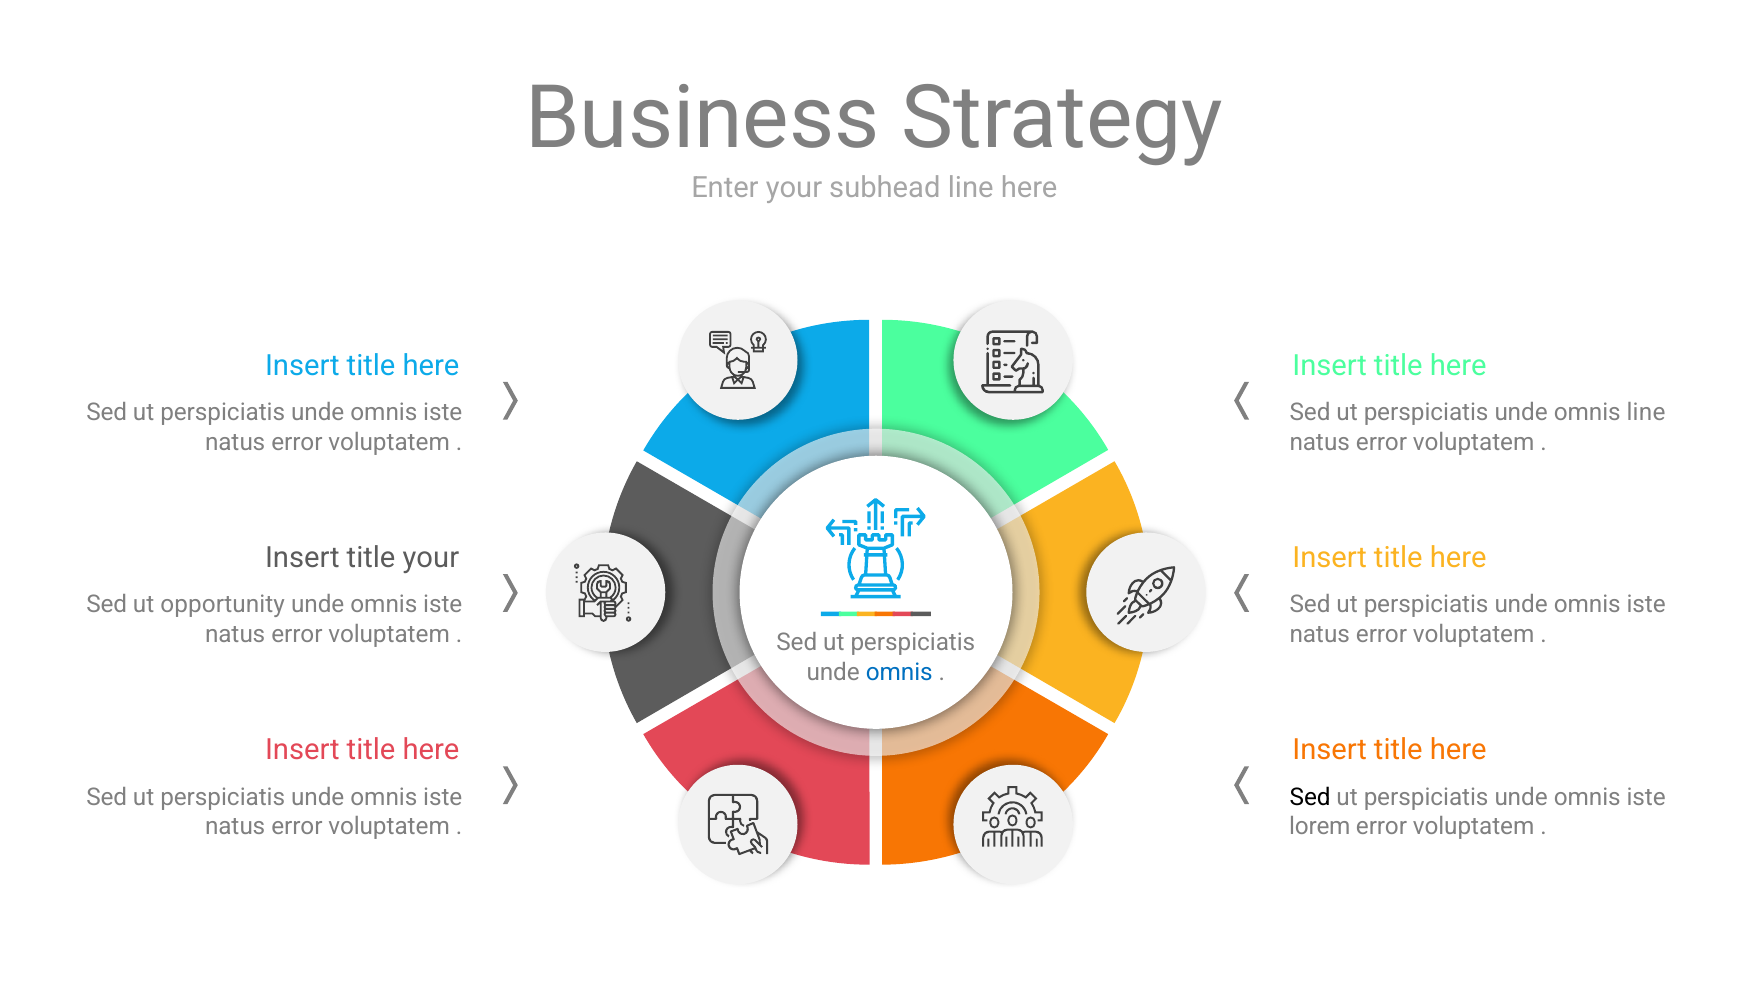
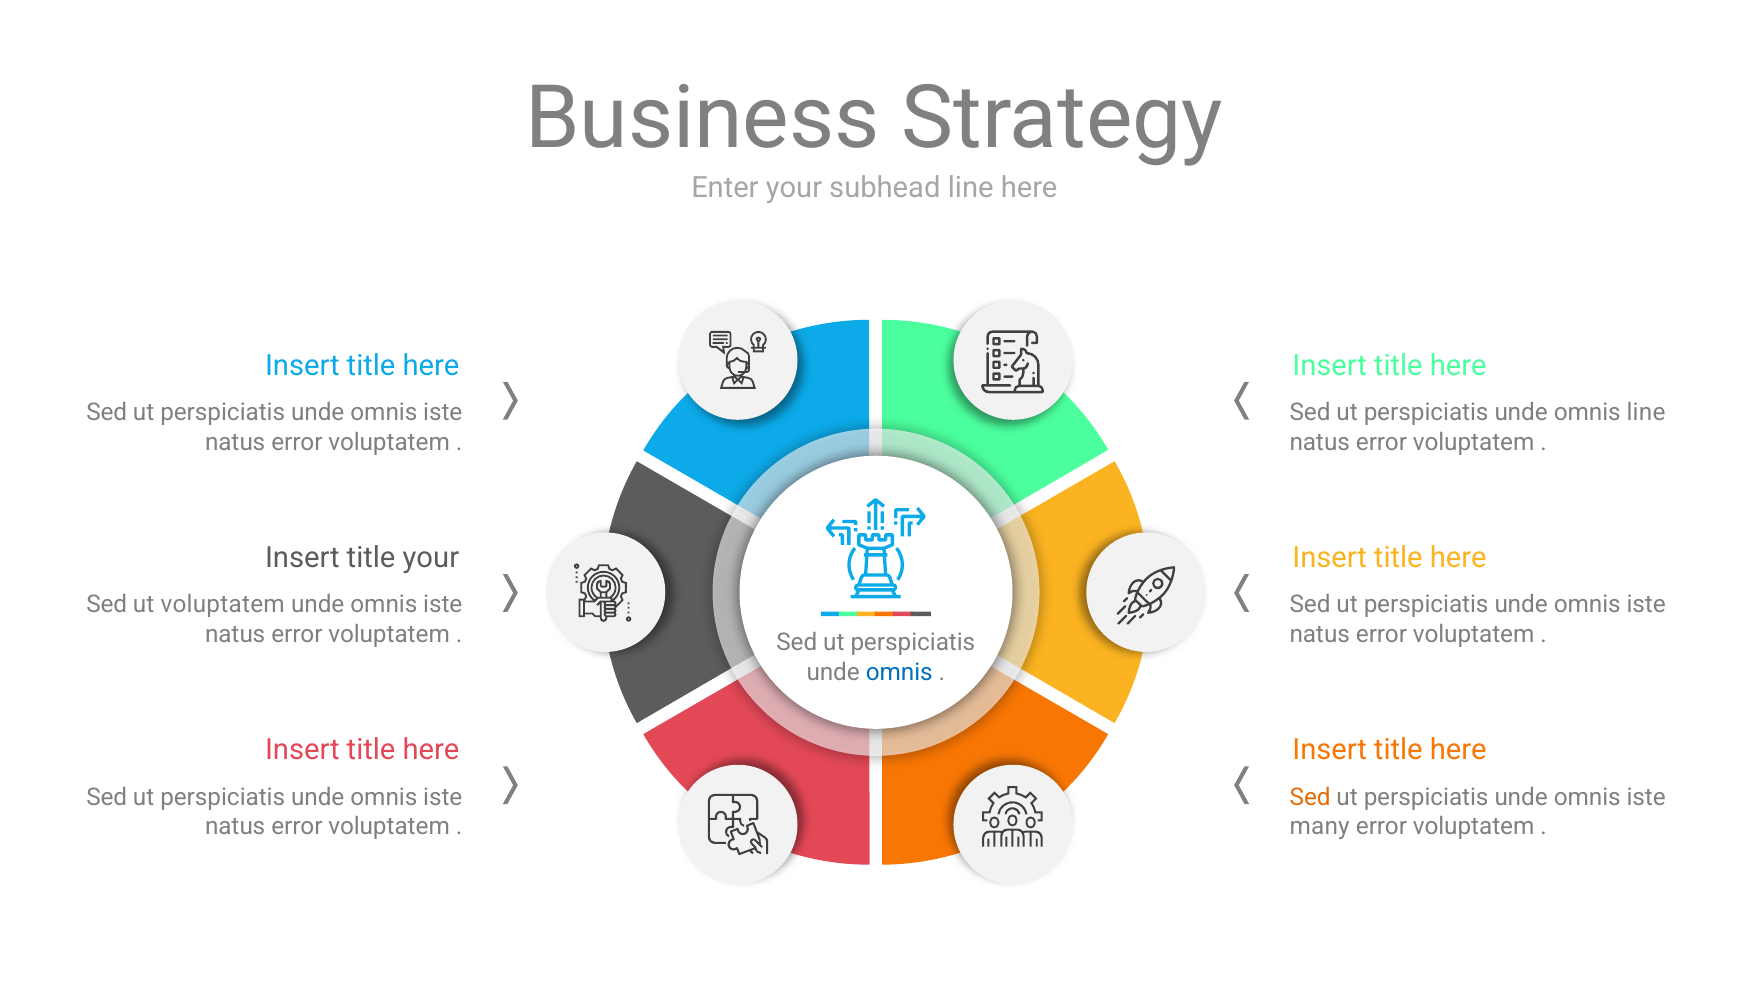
ut opportunity: opportunity -> voluptatem (223, 605)
Sed colour: black -> orange (1310, 797)
lorem: lorem -> many (1320, 826)
